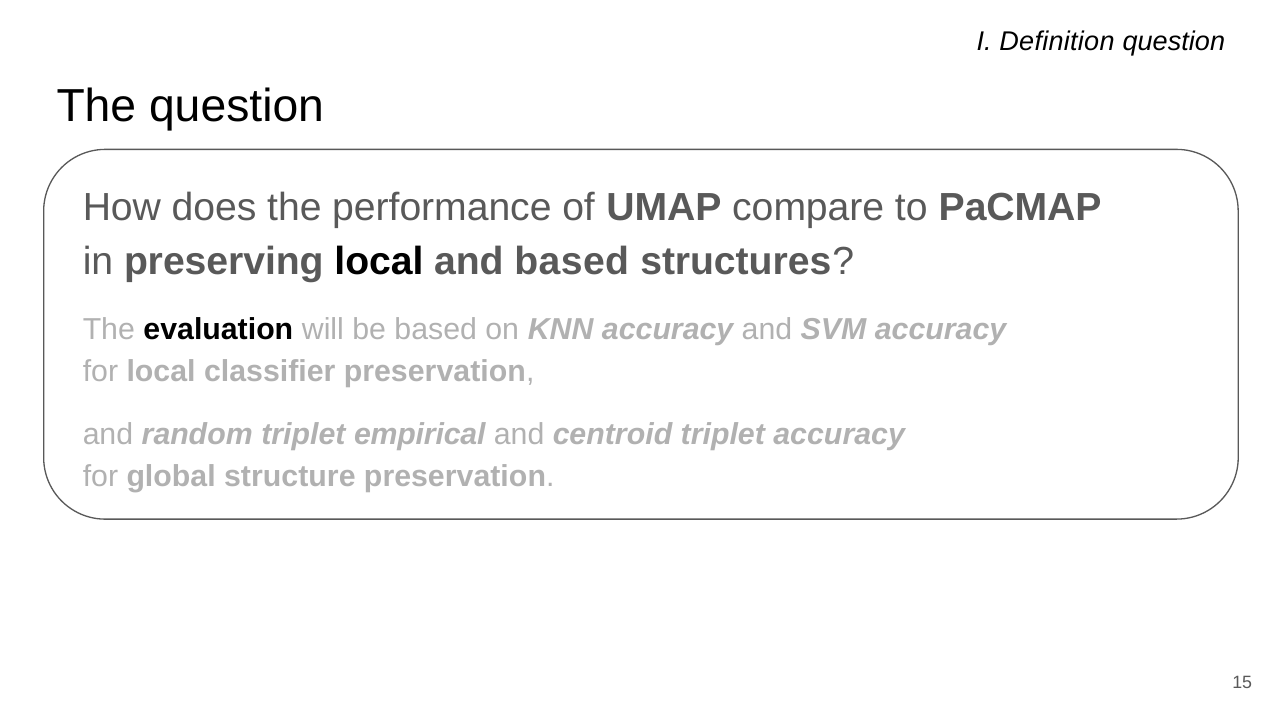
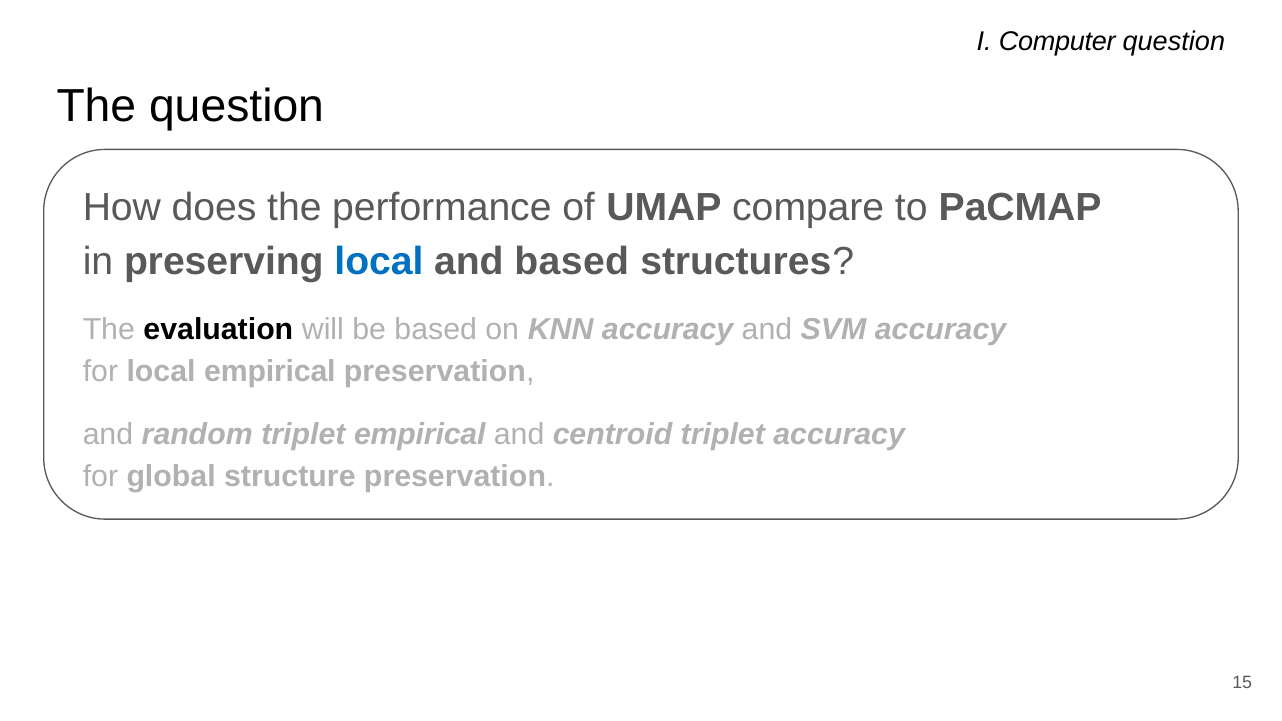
Definition: Definition -> Computer (1057, 42)
local colour: black -> blue (379, 262)
local classifier: classifier -> empirical (270, 371)
